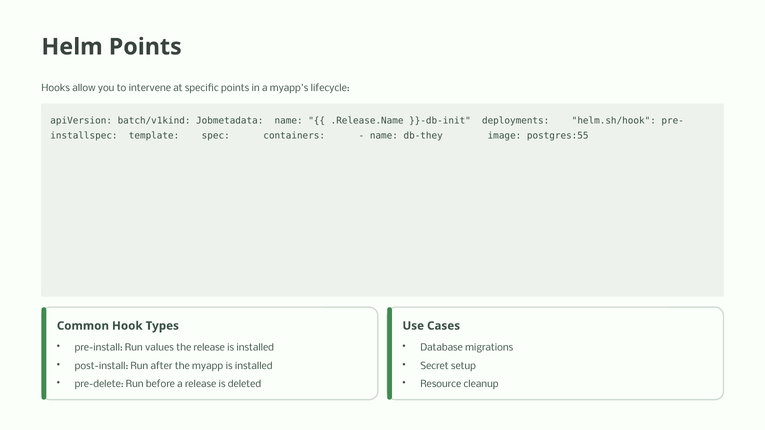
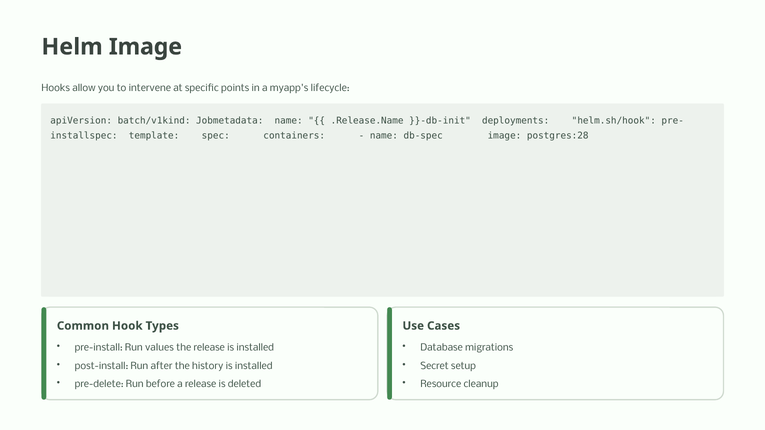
Helm Points: Points -> Image (145, 47)
db-they: db-they -> db-spec (423, 136)
postgres:55: postgres:55 -> postgres:28 (558, 136)
myapp: myapp -> history (208, 366)
